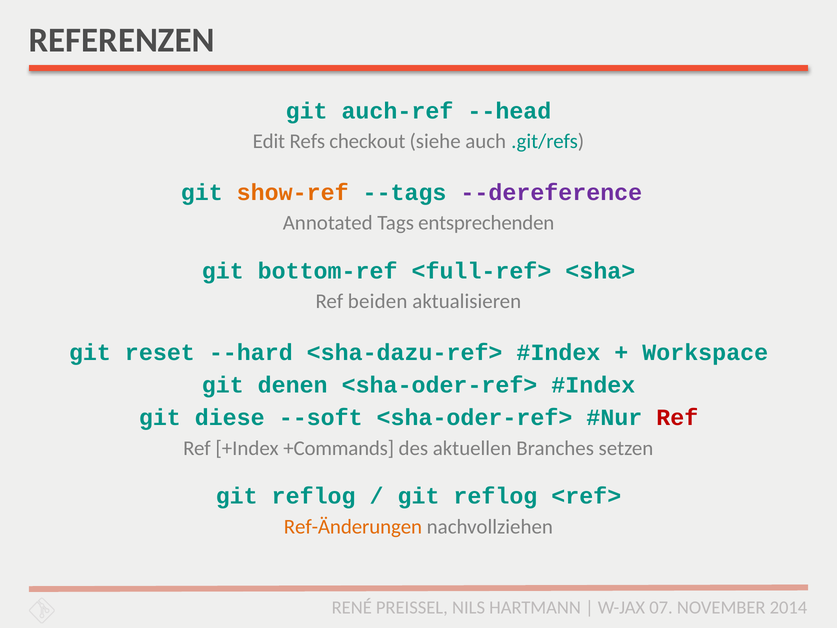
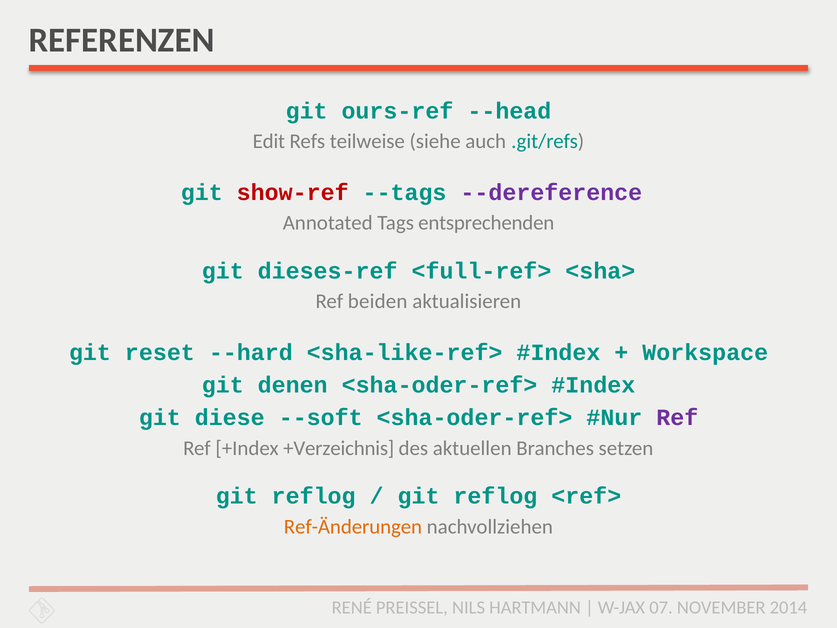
auch-ref: auch-ref -> ours-ref (397, 111)
checkout: checkout -> teilweise (367, 141)
show-ref colour: orange -> red (293, 192)
bottom-ref: bottom-ref -> dieses-ref (328, 271)
<sha-dazu-ref>: <sha-dazu-ref> -> <sha-like-ref> (405, 352)
Ref colour: red -> purple (677, 417)
+Commands: +Commands -> +Verzeichnis (339, 448)
